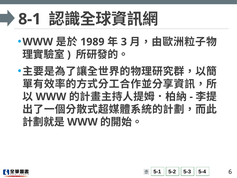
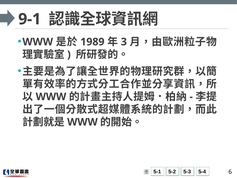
8-1: 8-1 -> 9-1 (30, 19)
